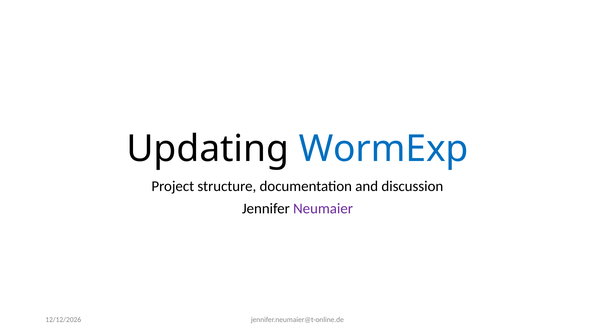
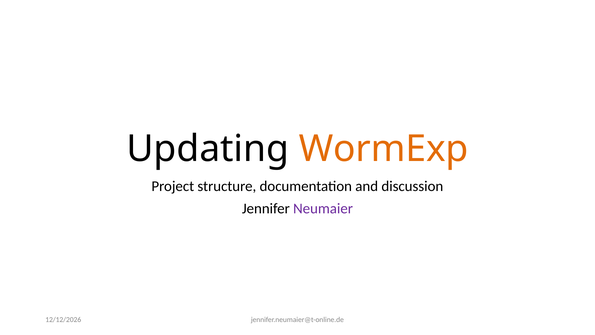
WormExp colour: blue -> orange (384, 149)
